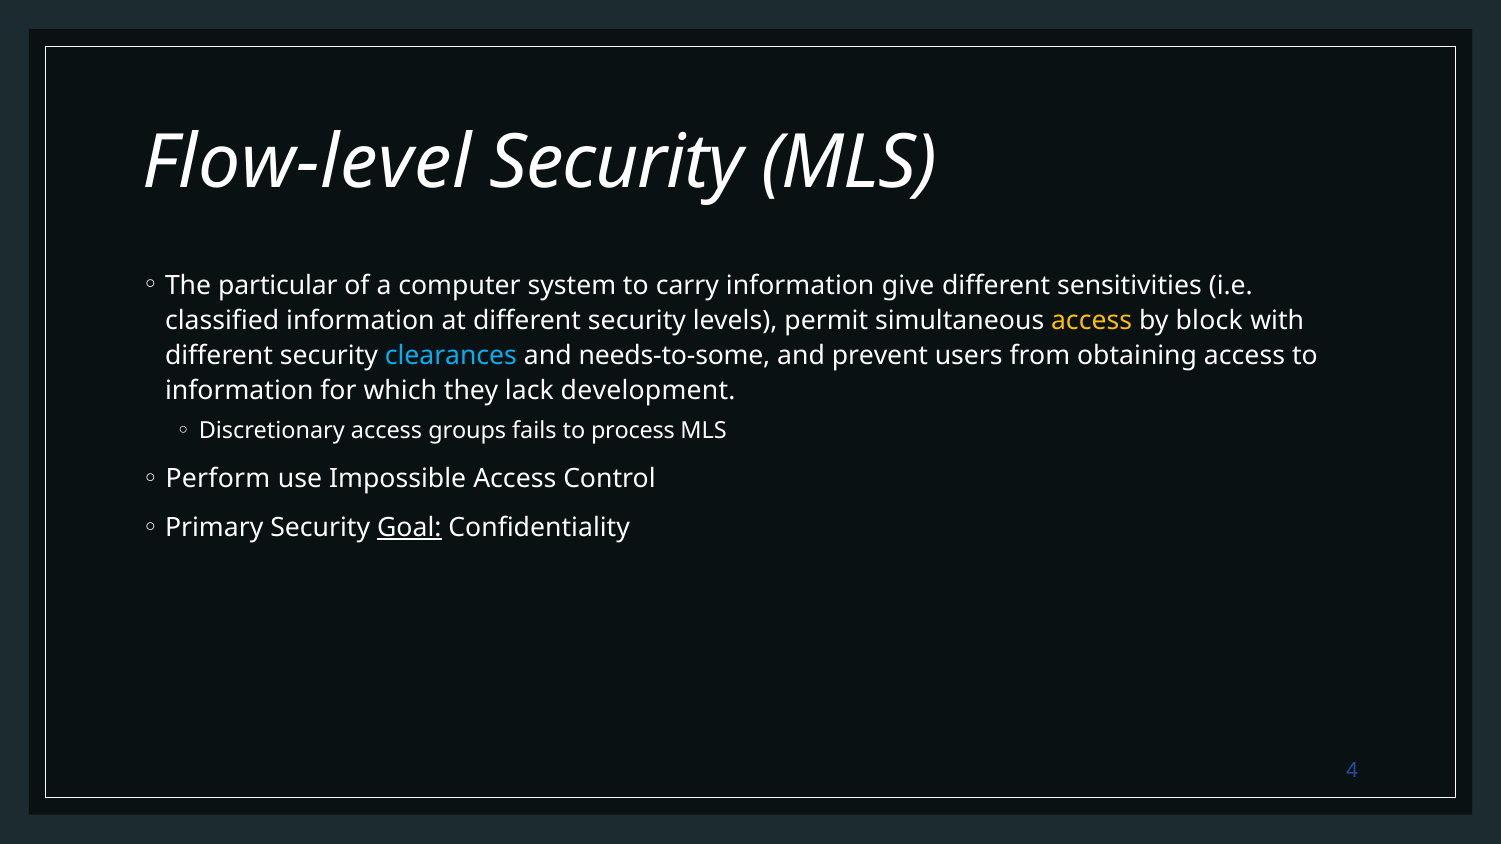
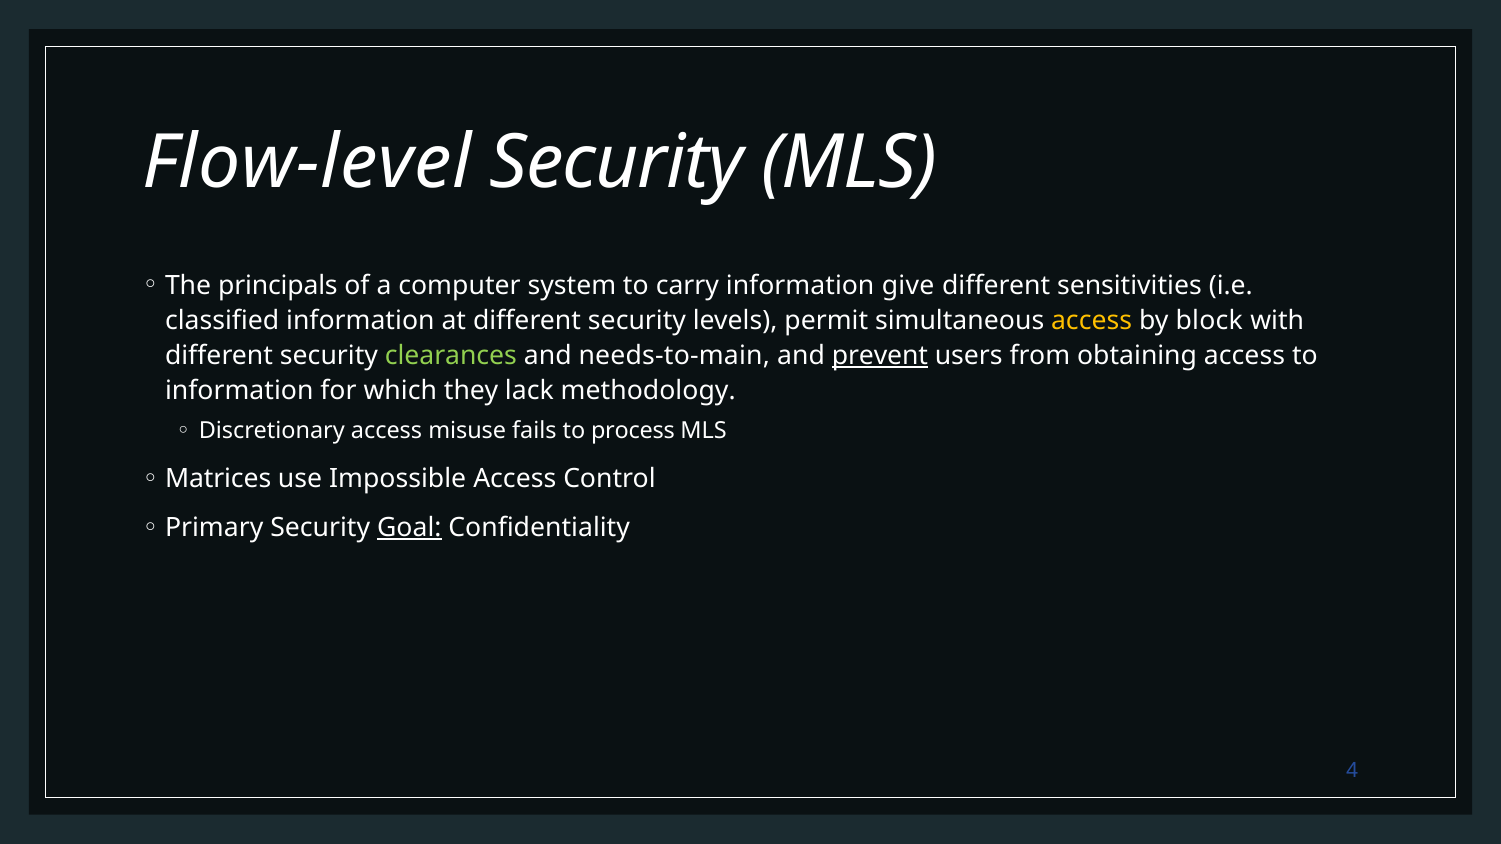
particular: particular -> principals (278, 286)
clearances colour: light blue -> light green (451, 356)
needs-to-some: needs-to-some -> needs-to-main (674, 356)
prevent underline: none -> present (880, 356)
development: development -> methodology (648, 391)
groups: groups -> misuse (467, 431)
Perform: Perform -> Matrices (218, 479)
